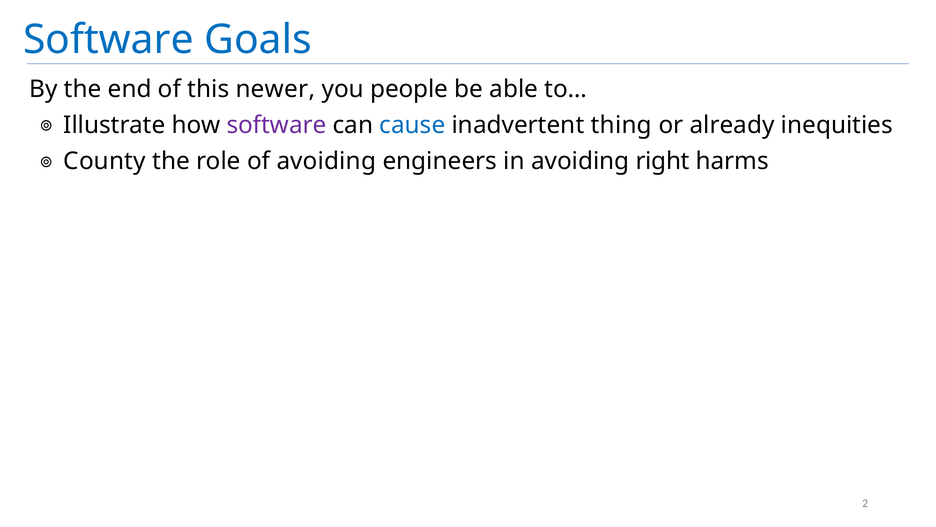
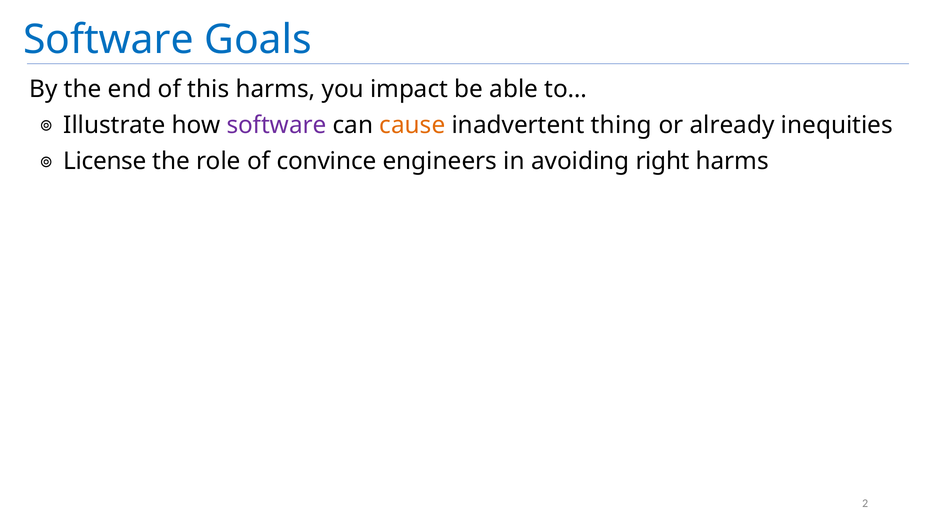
this newer: newer -> harms (275, 89)
people: people -> impact (409, 89)
cause colour: blue -> orange (412, 125)
County: County -> License (105, 161)
of avoiding: avoiding -> convince (326, 161)
